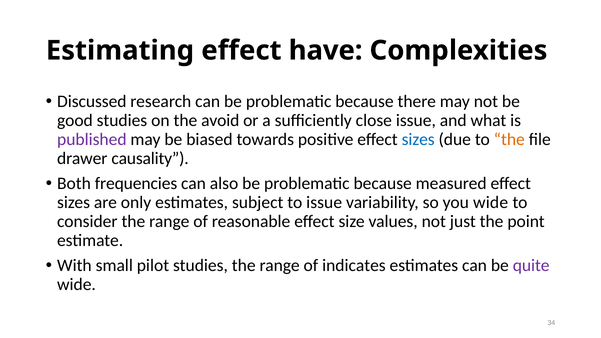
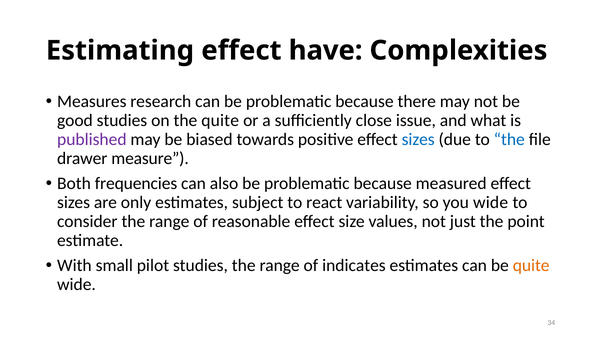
Discussed: Discussed -> Measures (92, 102)
the avoid: avoid -> quite (220, 121)
the colour: orange -> blue (509, 139)
causality: causality -> measure (150, 158)
to issue: issue -> react (324, 203)
quite colour: purple -> orange (531, 266)
